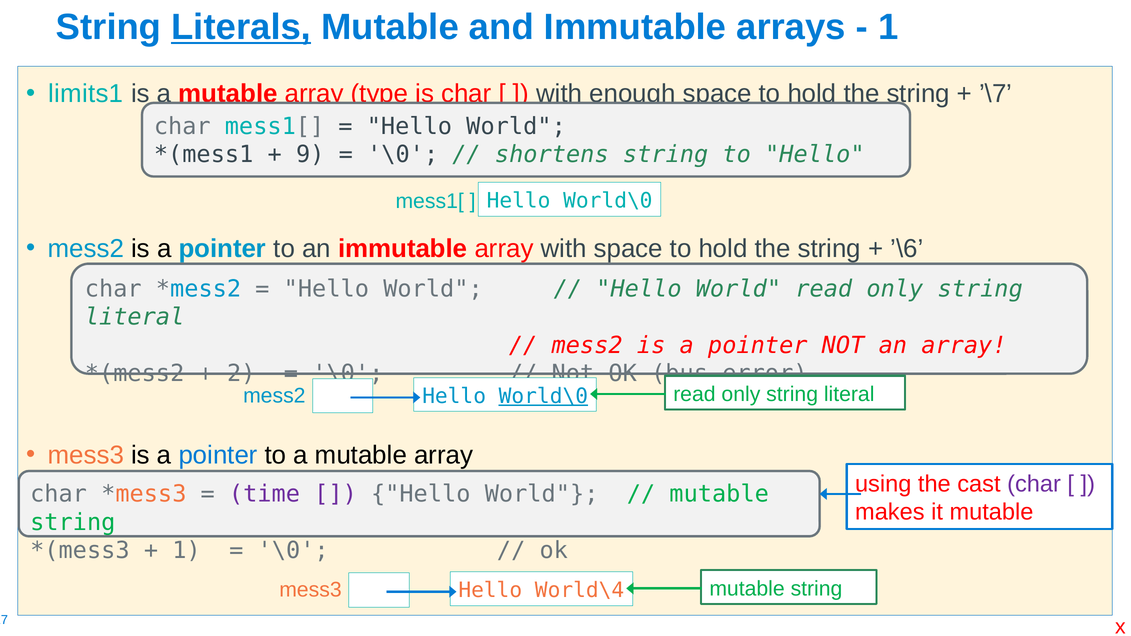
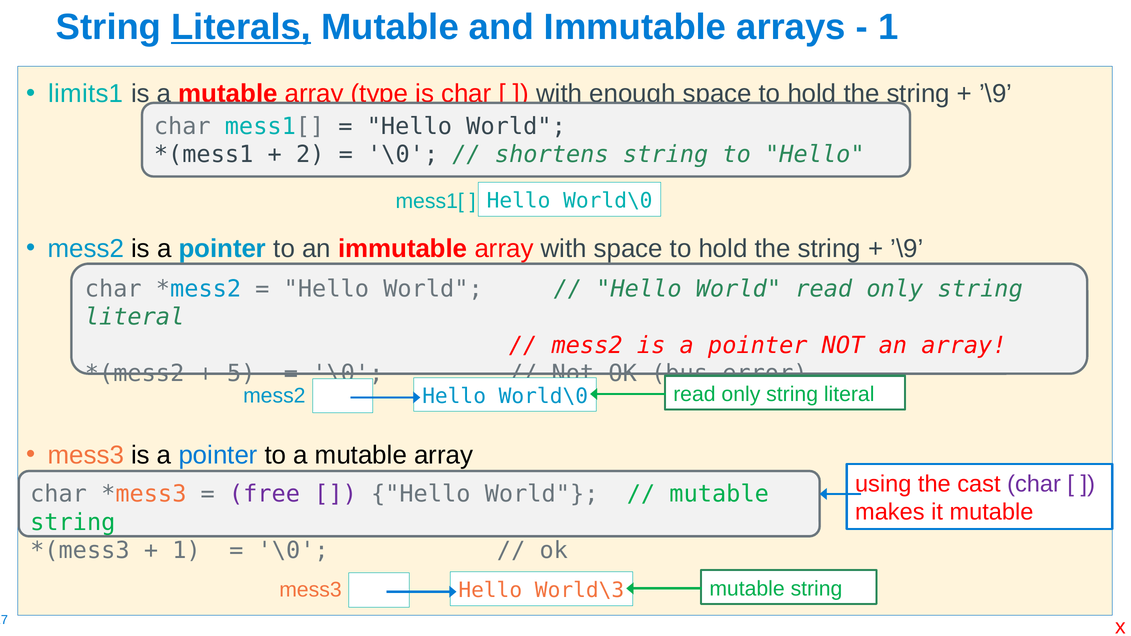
’\7: ’\7 -> ’\9 (996, 94)
9: 9 -> 2 (310, 155)
’\6: ’\6 -> ’\9 (907, 249)
2: 2 -> 5 (241, 374)
World\0 underline: present -> none (543, 396)
time: time -> free (264, 494)
World\4: World\4 -> World\3 (580, 590)
